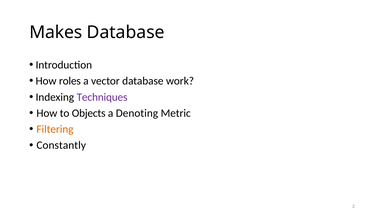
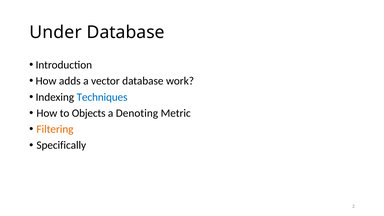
Makes: Makes -> Under (56, 32)
roles: roles -> adds (70, 81)
Techniques colour: purple -> blue (102, 97)
Constantly: Constantly -> Specifically (61, 145)
